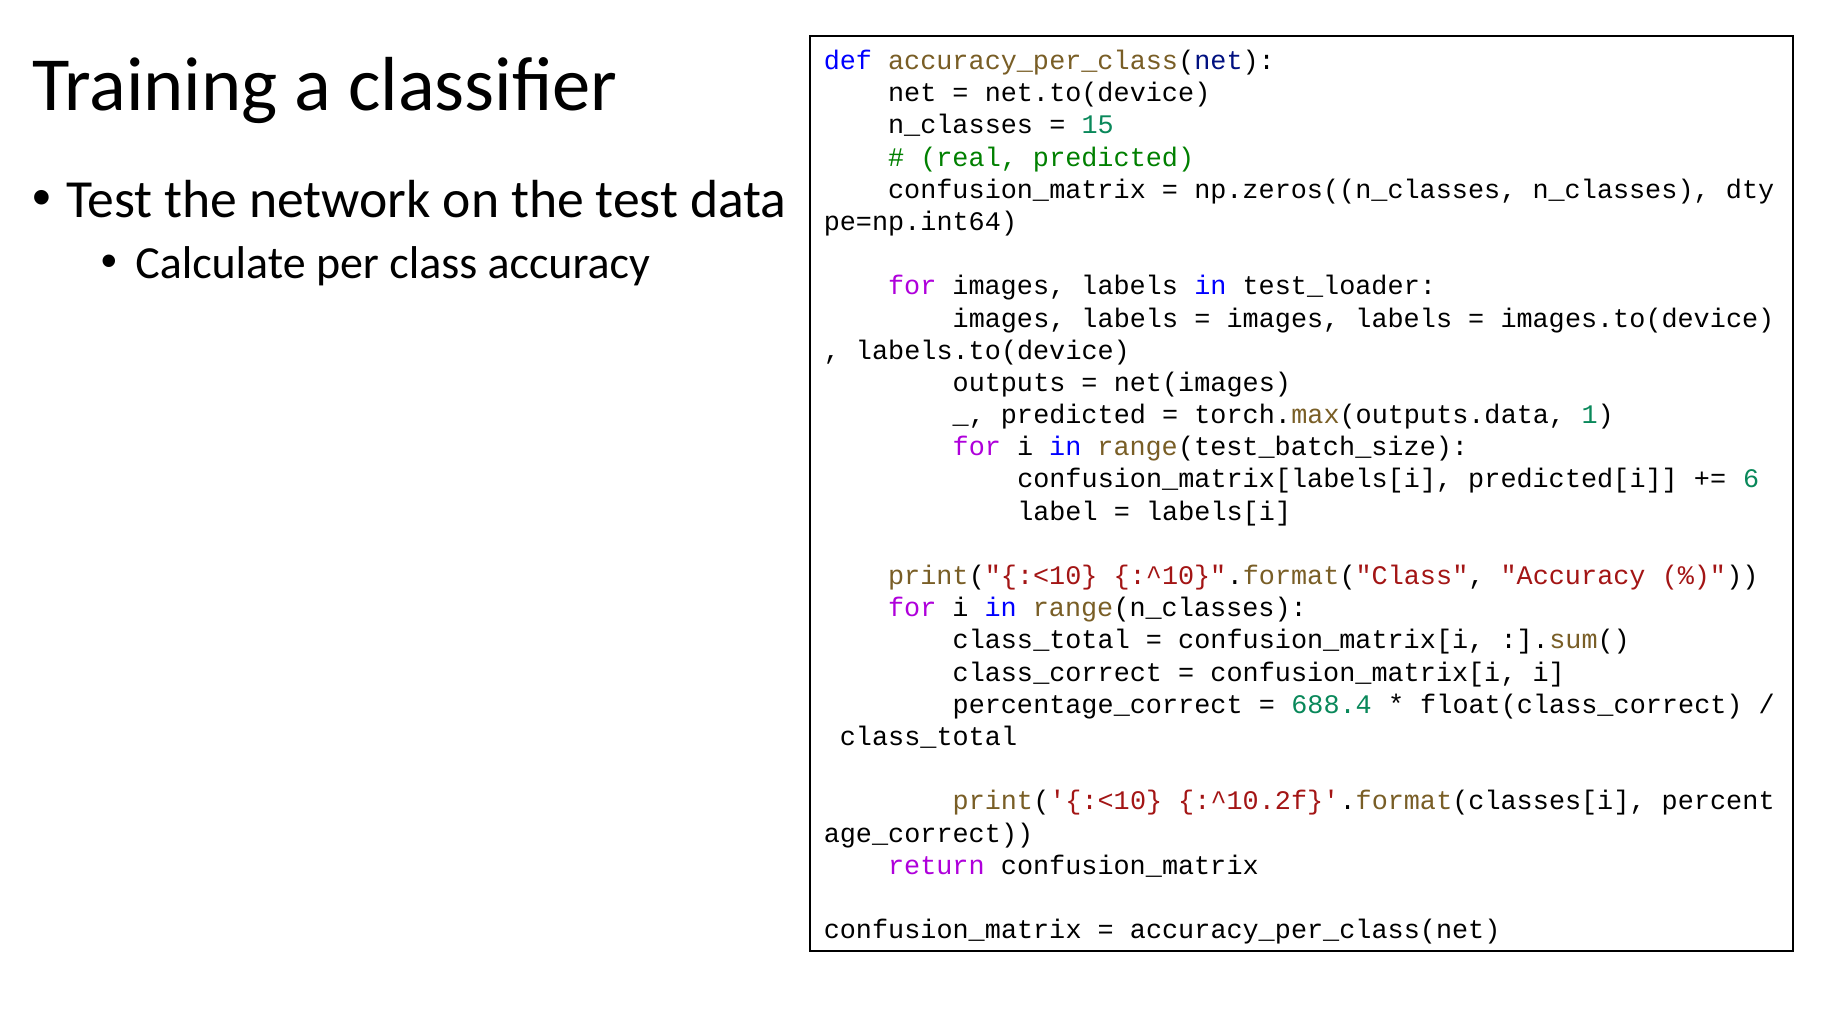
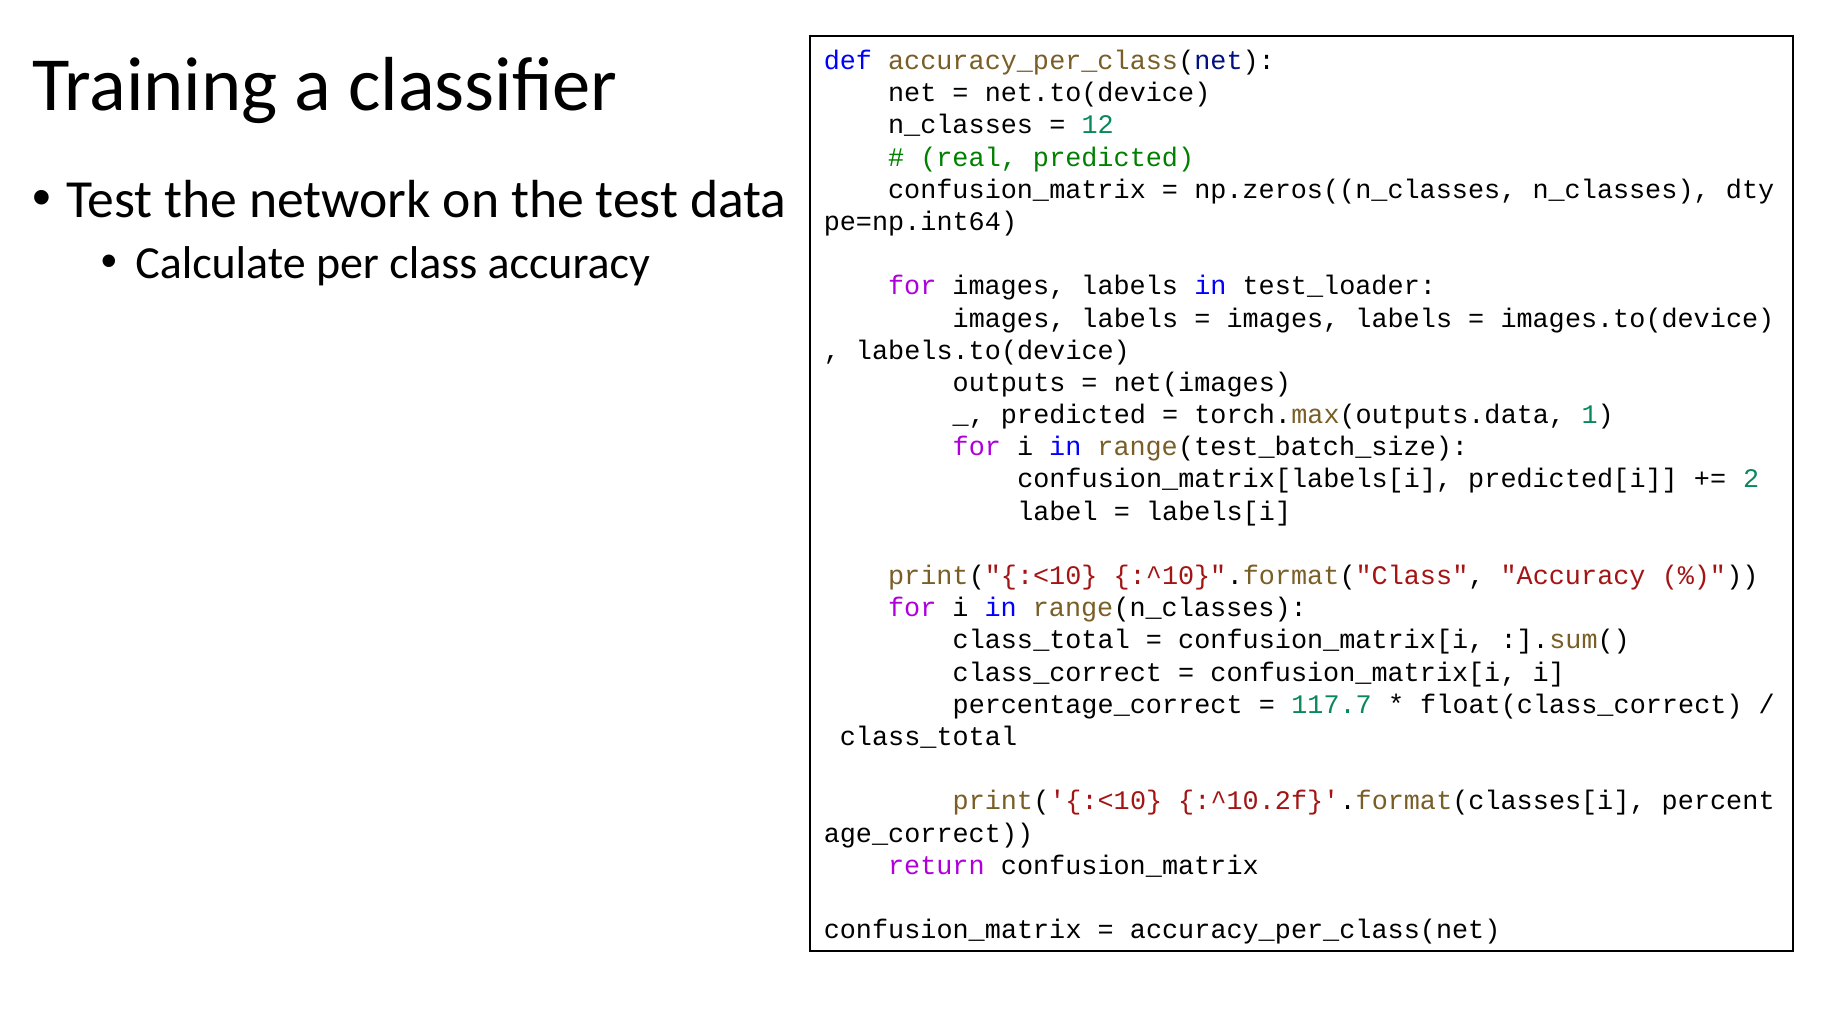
15: 15 -> 12 (1098, 125)
6: 6 -> 2 (1751, 479)
688.4: 688.4 -> 117.7 (1332, 704)
